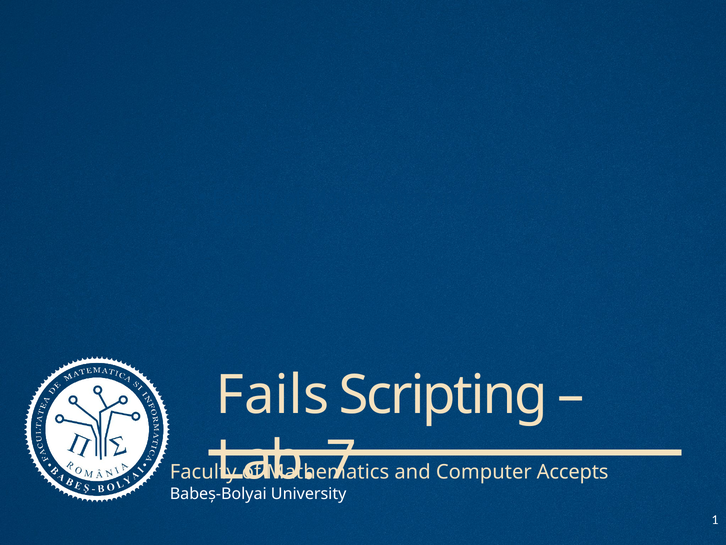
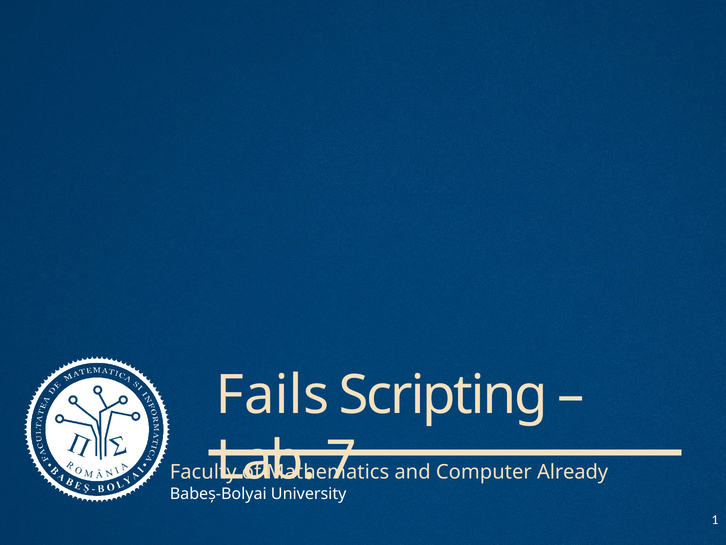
Accepts: Accepts -> Already (573, 472)
